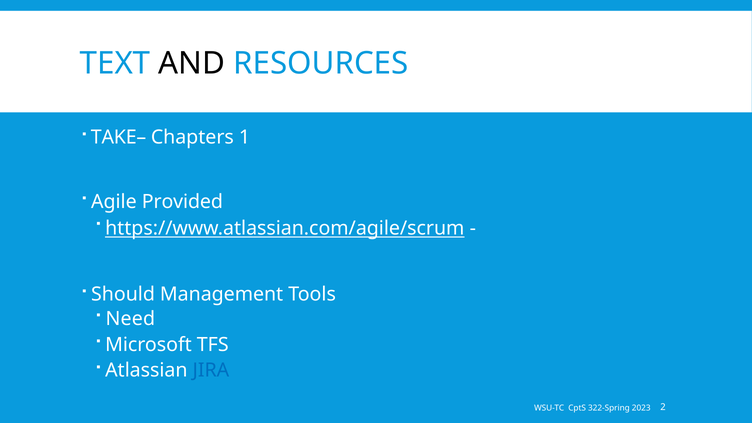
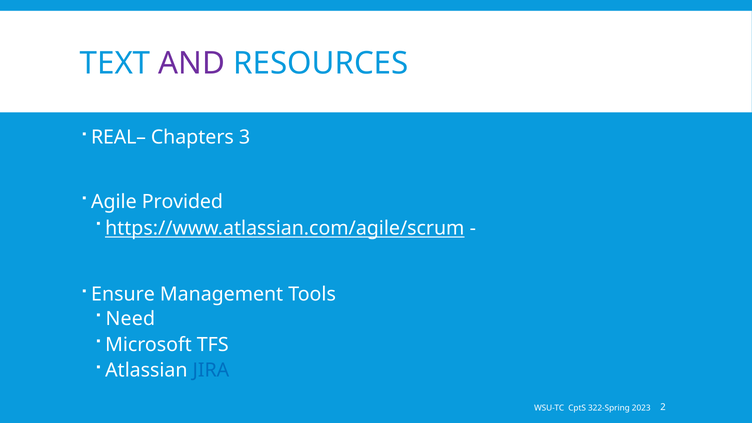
AND colour: black -> purple (192, 63)
TAKE–: TAKE– -> REAL– (119, 137)
1: 1 -> 3 (244, 137)
Should: Should -> Ensure (123, 294)
